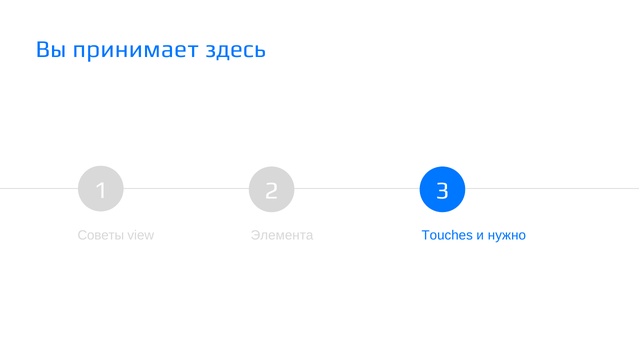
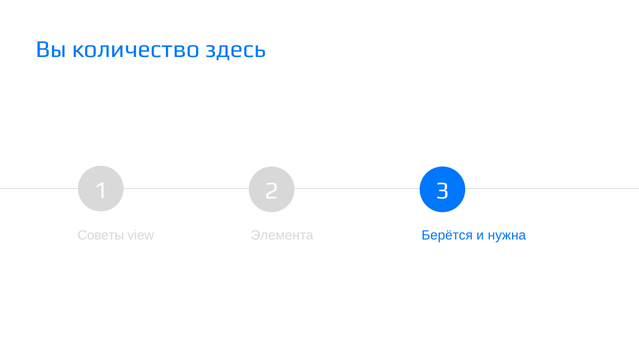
принимает: принимает -> количество (136, 49)
Touches: Touches -> Берётся (447, 235)
нужно: нужно -> нужна (507, 235)
